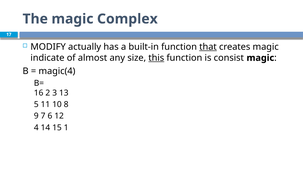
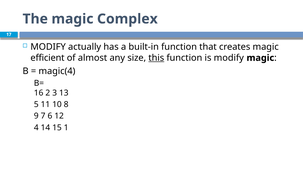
that underline: present -> none (208, 47)
indicate: indicate -> efficient (48, 58)
is consist: consist -> modify (229, 58)
